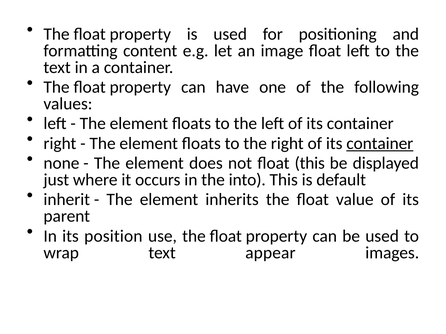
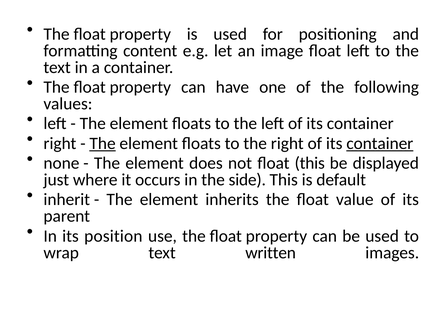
The underline: none -> present (103, 144)
into: into -> side (247, 180)
appear: appear -> written (271, 253)
